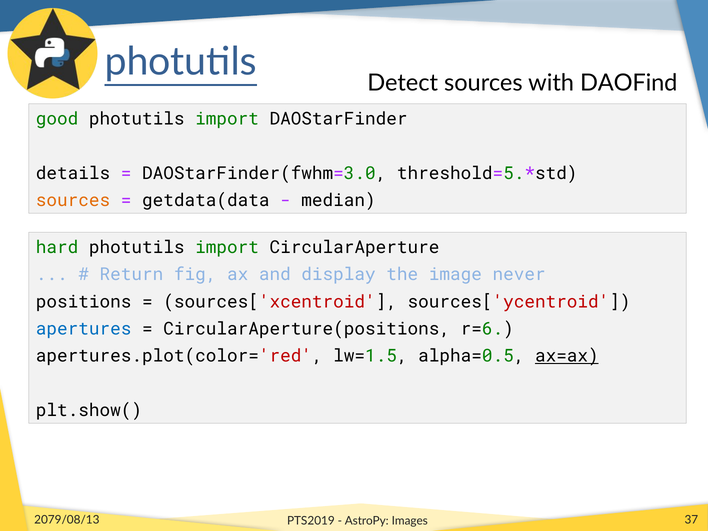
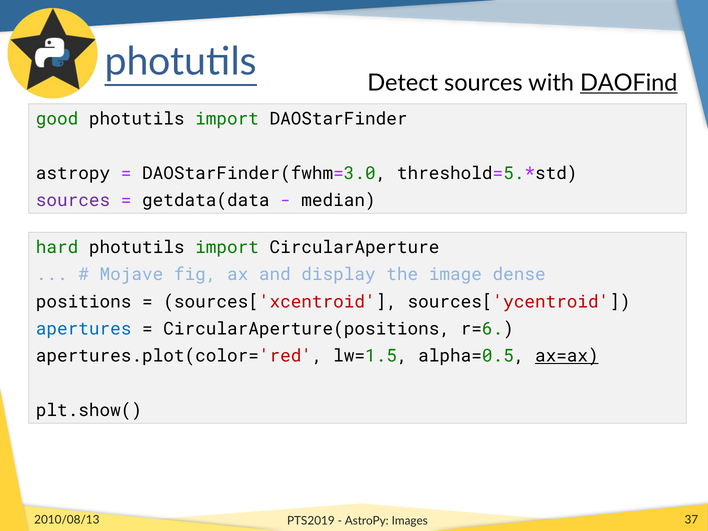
DAOFind underline: none -> present (629, 83)
details: details -> astropy (73, 173)
sources colour: orange -> purple (73, 201)
Return: Return -> Mojave (131, 275)
never: never -> dense (519, 275)
2079/08/13: 2079/08/13 -> 2010/08/13 (67, 520)
